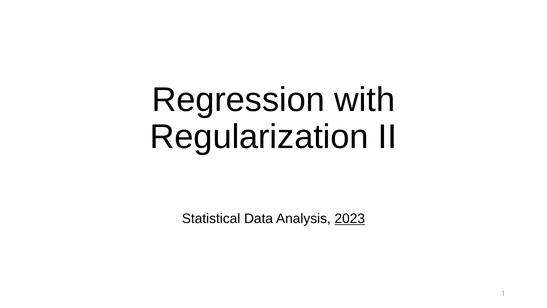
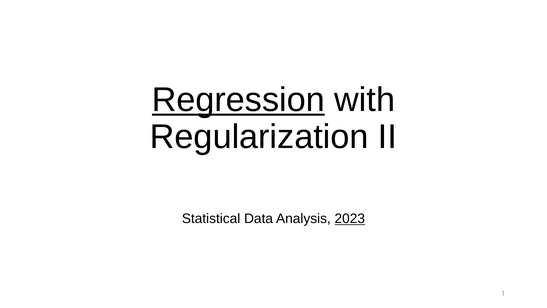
Regression underline: none -> present (238, 100)
